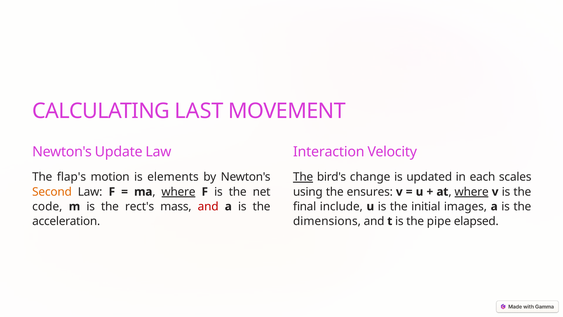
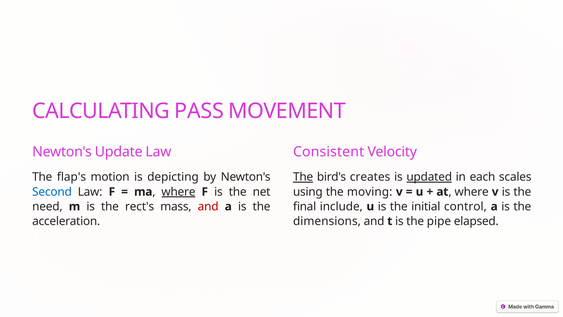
LAST: LAST -> PASS (199, 111)
Interaction: Interaction -> Consistent (329, 152)
elements: elements -> depicting (173, 177)
change: change -> creates (370, 177)
updated underline: none -> present (429, 177)
Second colour: orange -> blue (52, 192)
ensures: ensures -> moving (370, 192)
where underline: present -> none (472, 192)
code: code -> need (47, 206)
images: images -> control (465, 206)
